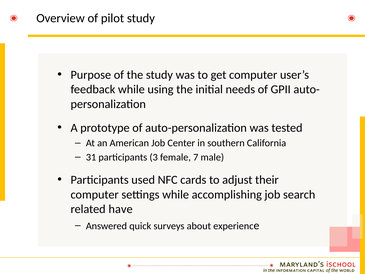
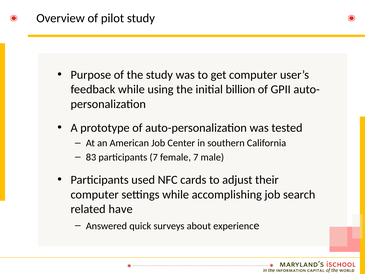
needs: needs -> billion (240, 89)
31: 31 -> 83 (91, 157)
participants 3: 3 -> 7 (154, 157)
